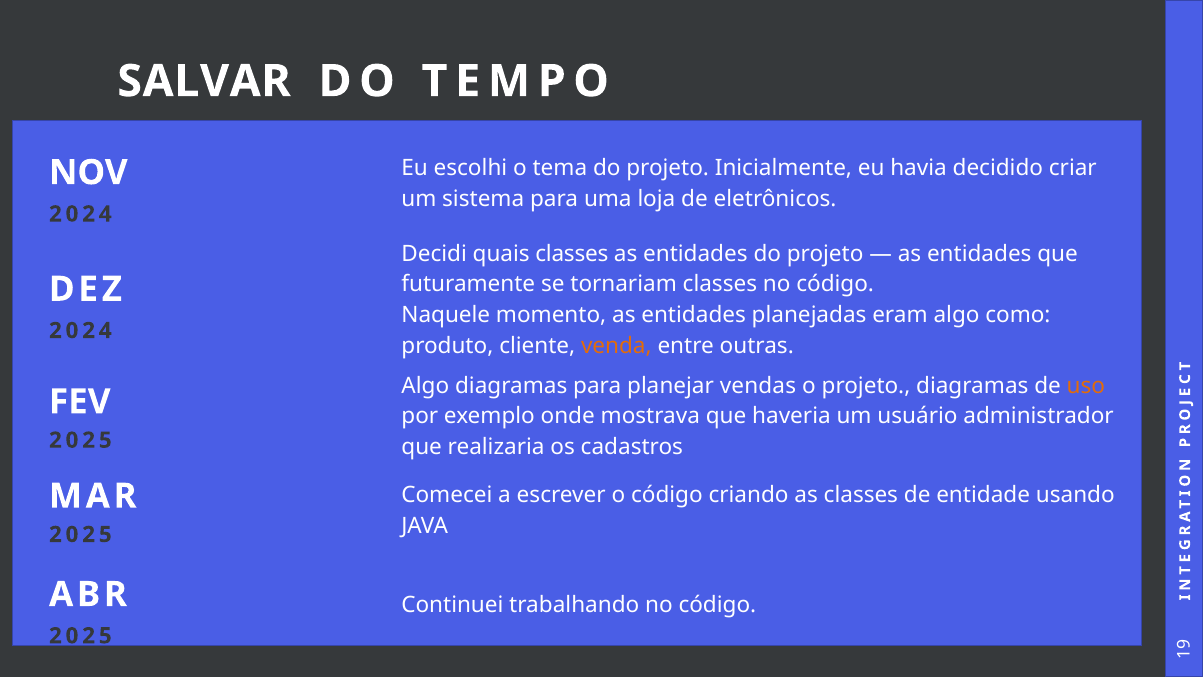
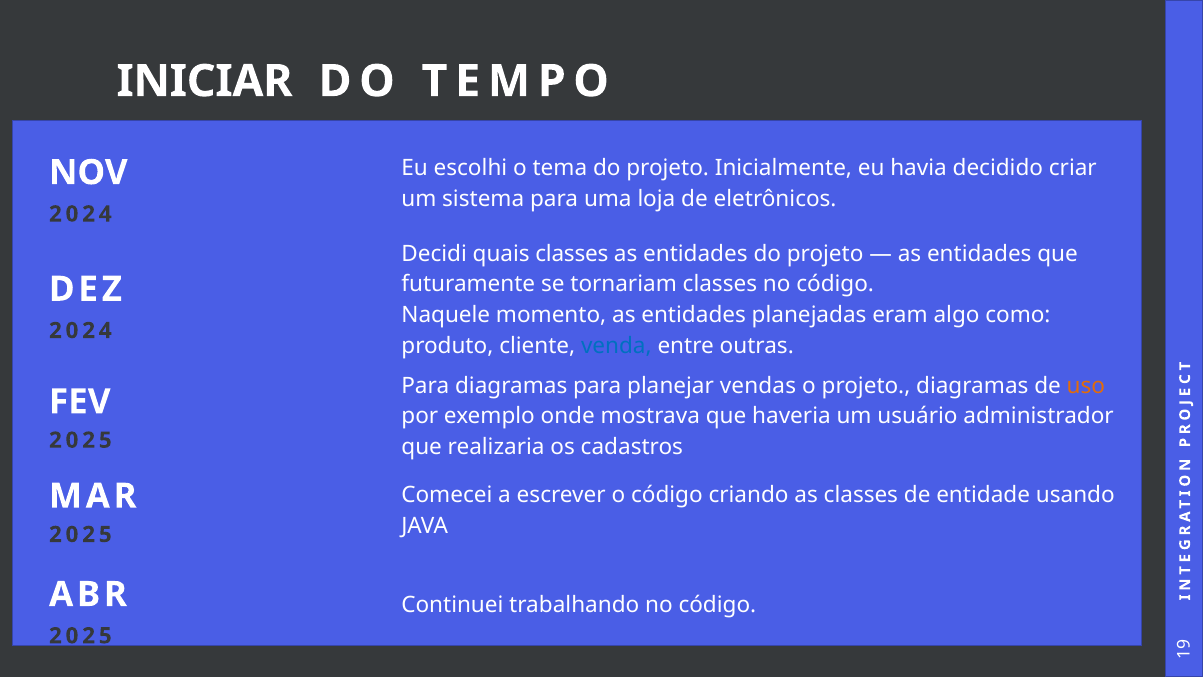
SALVAR: SALVAR -> INICIAR (205, 81)
venda colour: orange -> blue (616, 346)
Algo: Algo -> Para (425, 386)
